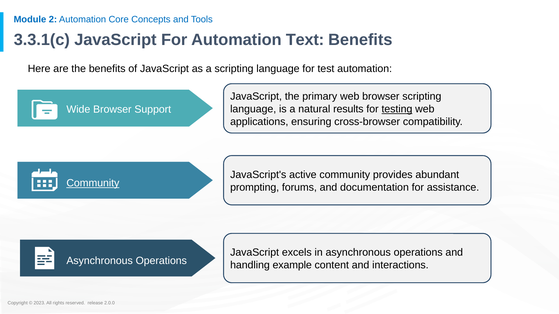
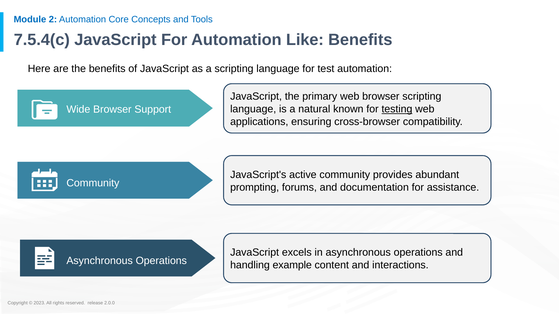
3.3.1(c: 3.3.1(c -> 7.5.4(c (42, 40)
Text: Text -> Like (305, 40)
results: results -> known (348, 109)
Community underline: present -> none (93, 183)
